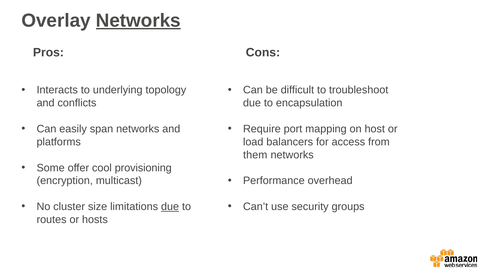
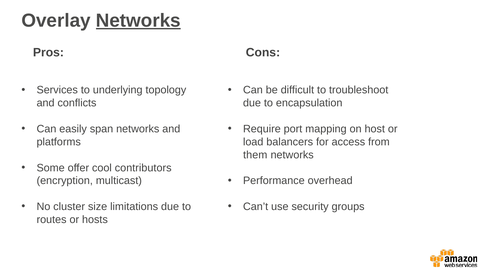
Interacts: Interacts -> Services (57, 90)
provisioning: provisioning -> contributors (143, 168)
due underline: present -> none (170, 207)
